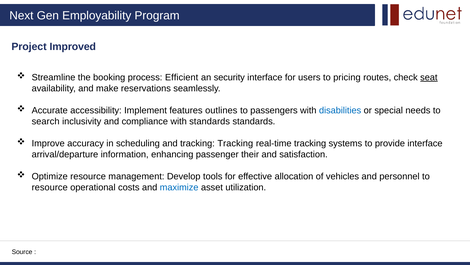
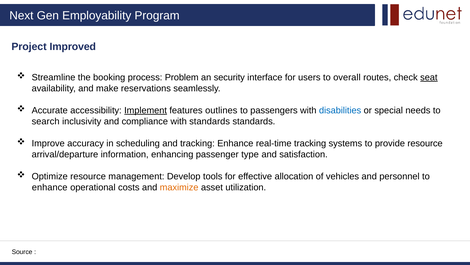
Efficient: Efficient -> Problem (182, 77)
pricing: pricing -> overall (347, 77)
Implement underline: none -> present (146, 110)
tracking Tracking: Tracking -> Enhance (235, 143)
provide interface: interface -> resource (425, 143)
their: their -> type (250, 154)
resource: resource -> enhance (50, 187)
maximize colour: blue -> orange (179, 187)
